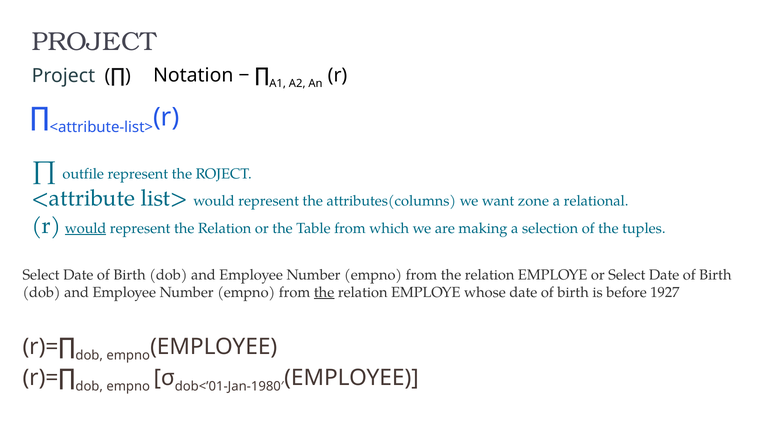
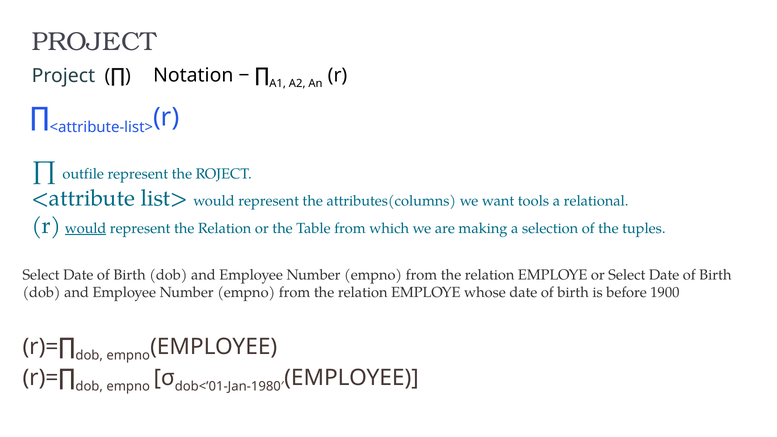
zone: zone -> tools (533, 201)
the underline: present -> none (324, 292)
1927: 1927 -> 1900 (665, 292)
